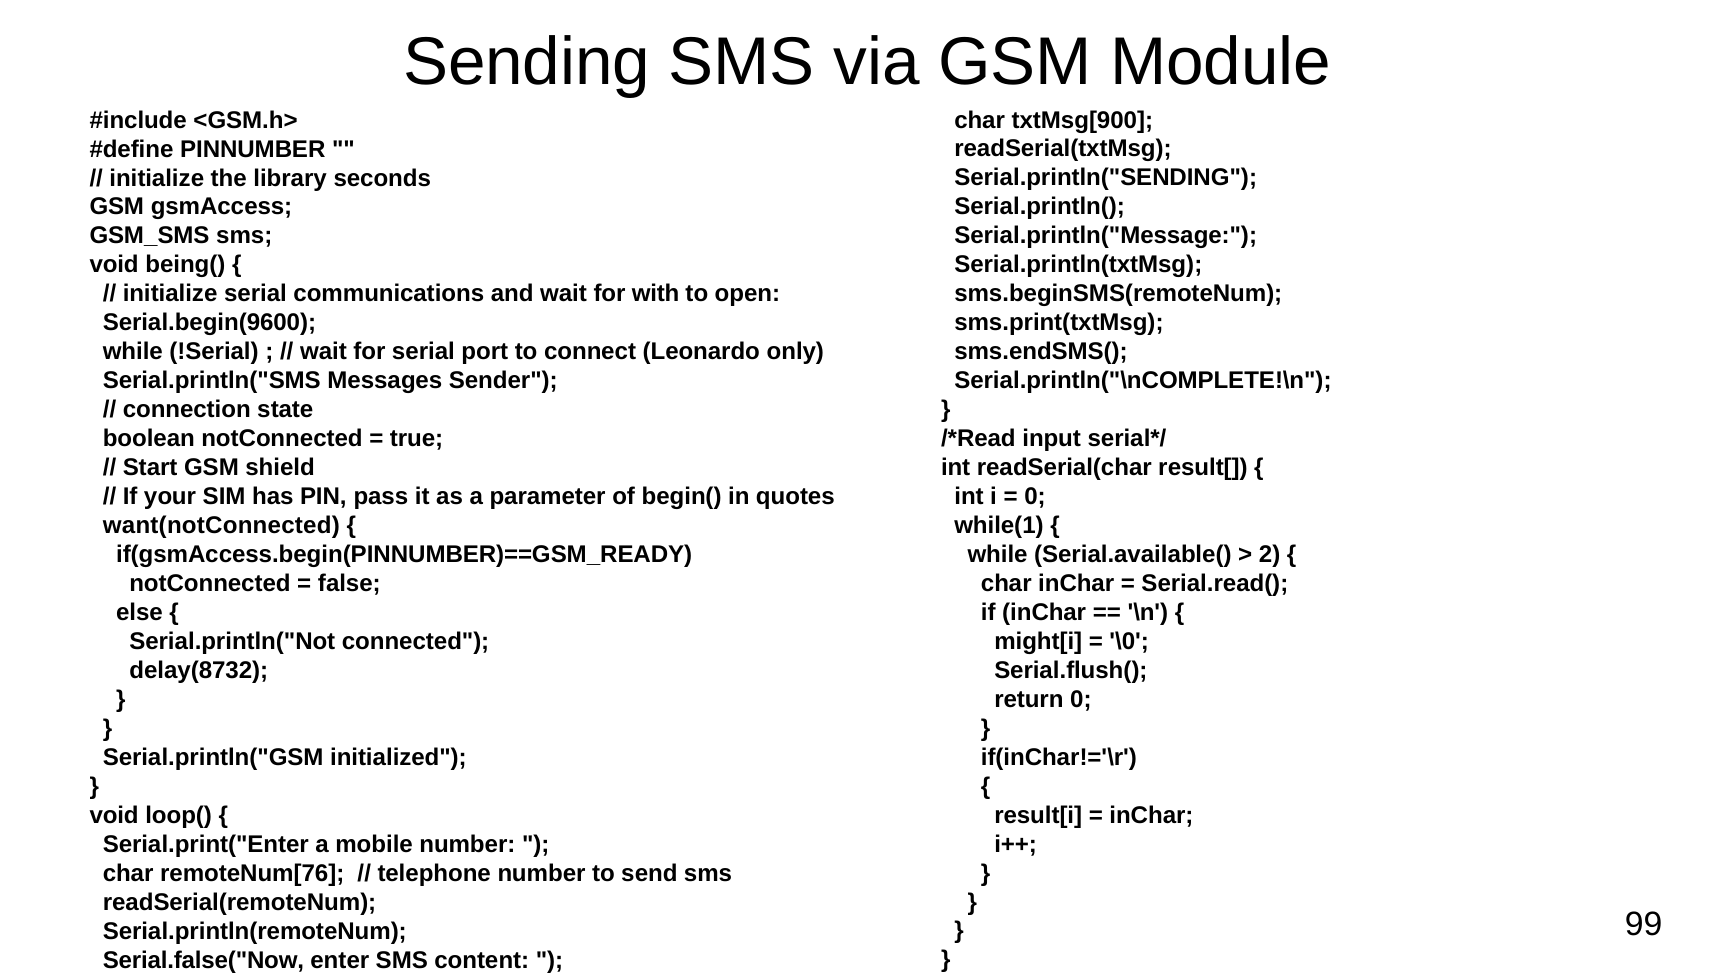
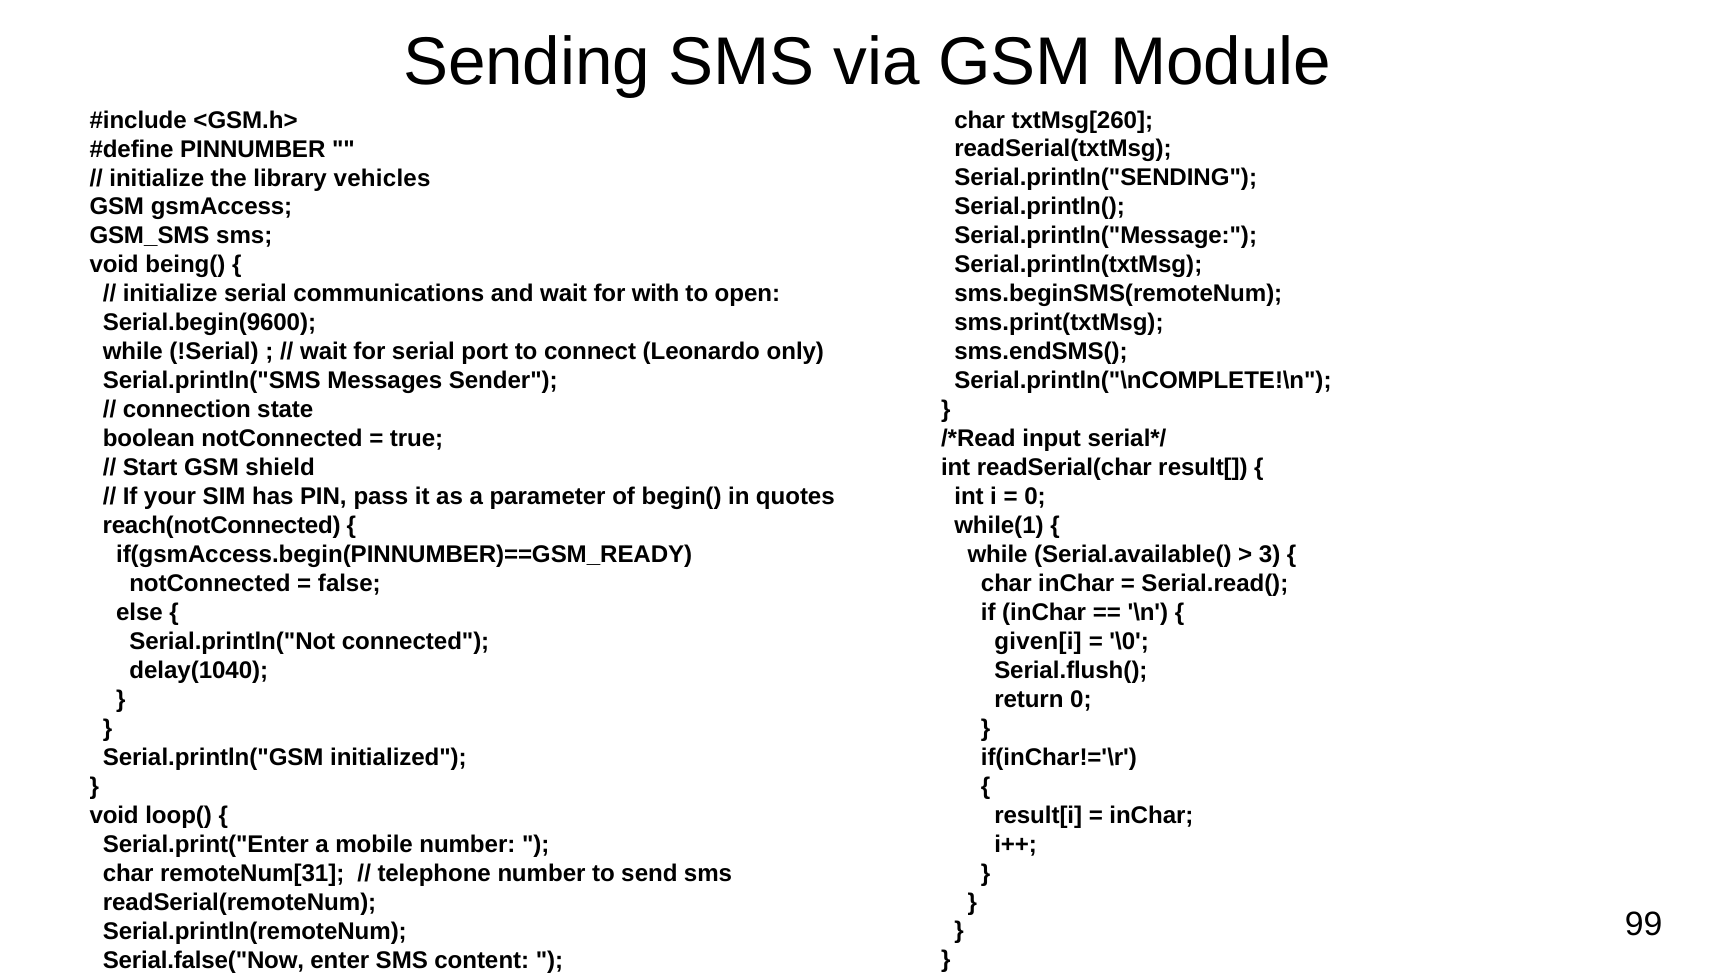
txtMsg[900: txtMsg[900 -> txtMsg[260 (1082, 120)
seconds: seconds -> vehicles (382, 178)
want(notConnected: want(notConnected -> reach(notConnected (222, 526)
2: 2 -> 3 (1270, 554)
might[i: might[i -> given[i (1038, 641)
delay(8732: delay(8732 -> delay(1040 (199, 670)
remoteNum[76: remoteNum[76 -> remoteNum[31 (252, 873)
